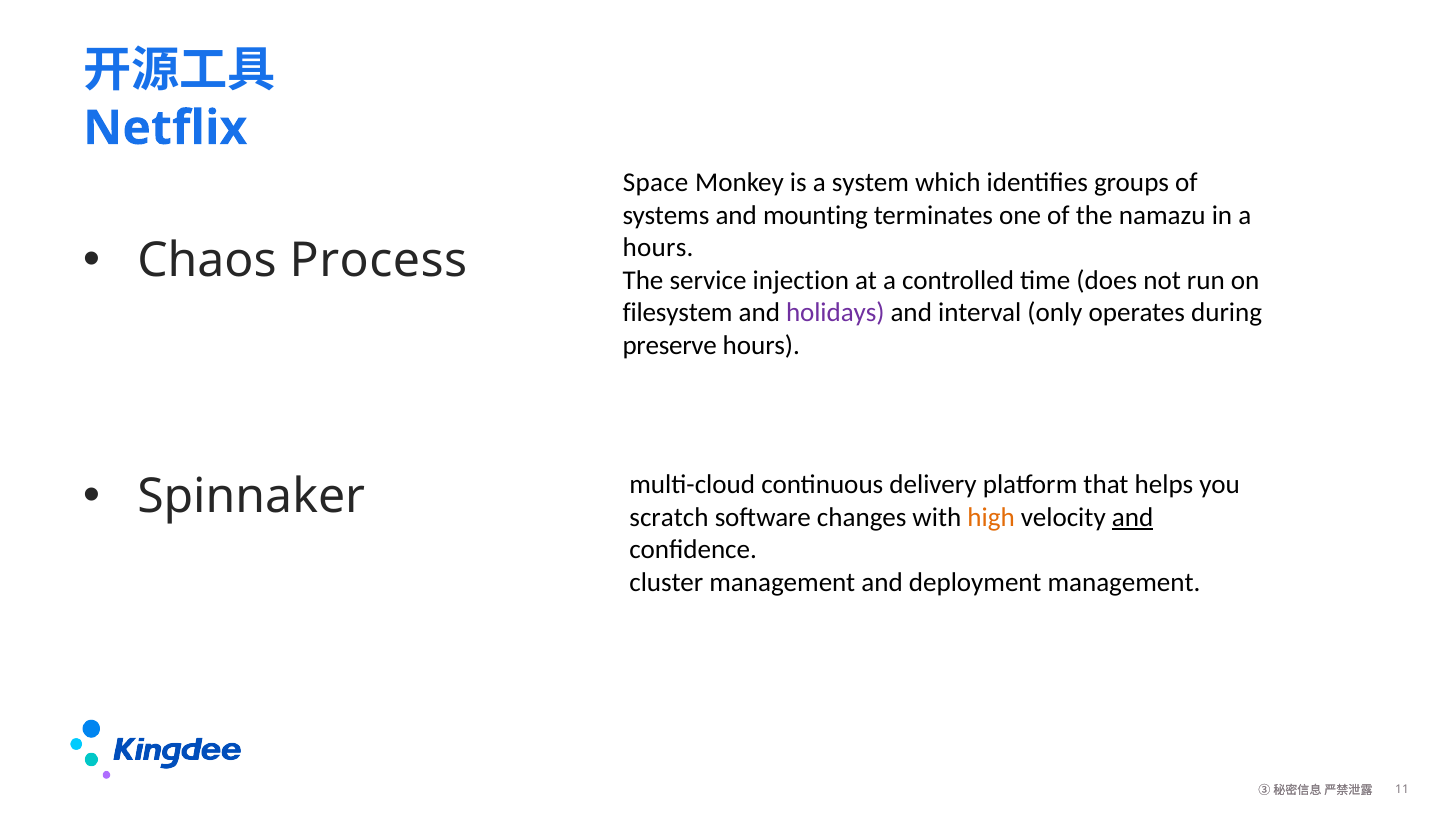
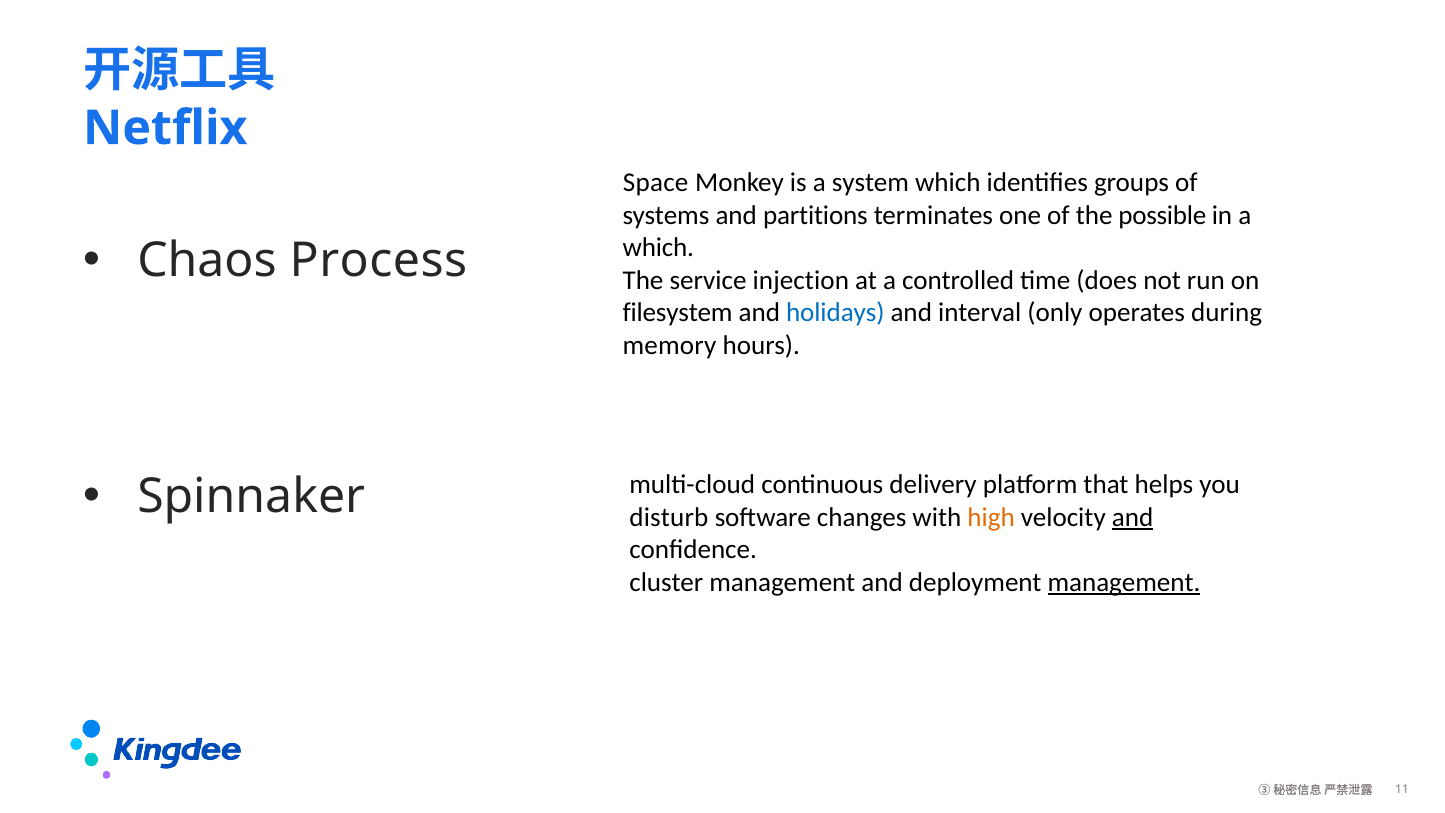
mounting: mounting -> partitions (815, 215)
namazu: namazu -> possible (1162, 215)
hours: hours -> which (658, 248)
holidays colour: purple -> blue (835, 313)
preserve: preserve -> memory (669, 345)
scratch: scratch -> disturb (669, 517)
management underline: none -> present (1124, 582)
